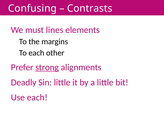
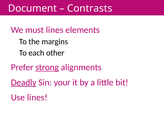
Confusing: Confusing -> Document (32, 8)
Deadly underline: none -> present (24, 82)
Sin little: little -> your (62, 82)
Use each: each -> lines (37, 97)
